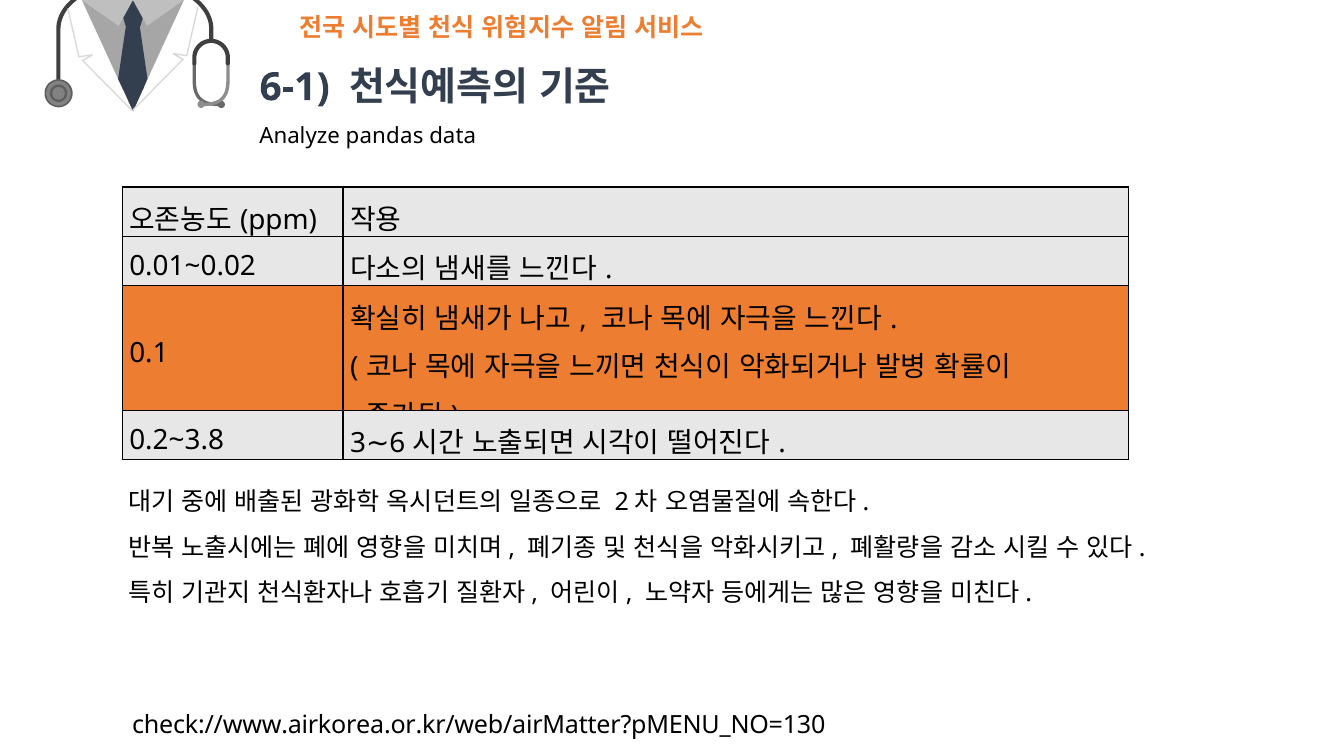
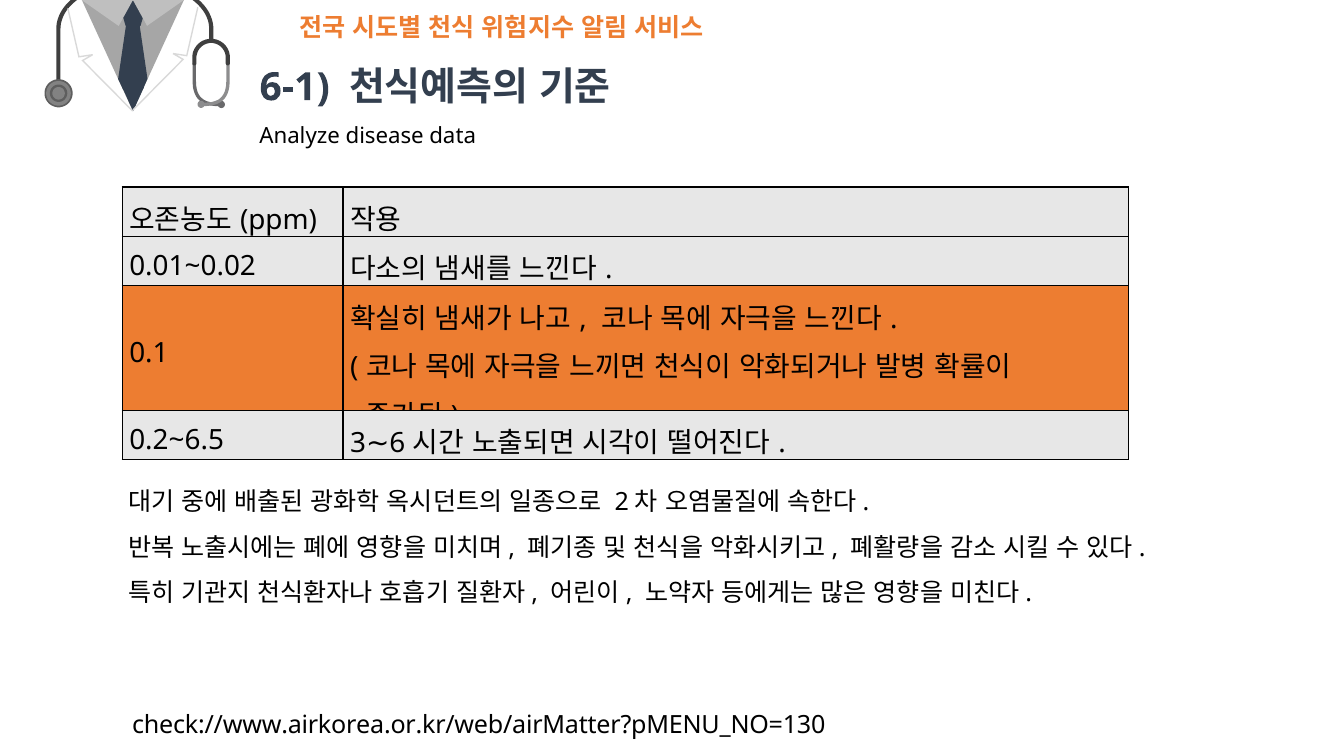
pandas: pandas -> disease (385, 136)
0.2~3.8: 0.2~3.8 -> 0.2~6.5 (177, 441)
